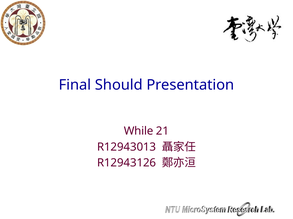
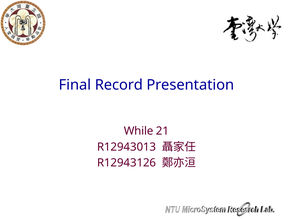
Should: Should -> Record (119, 85)
